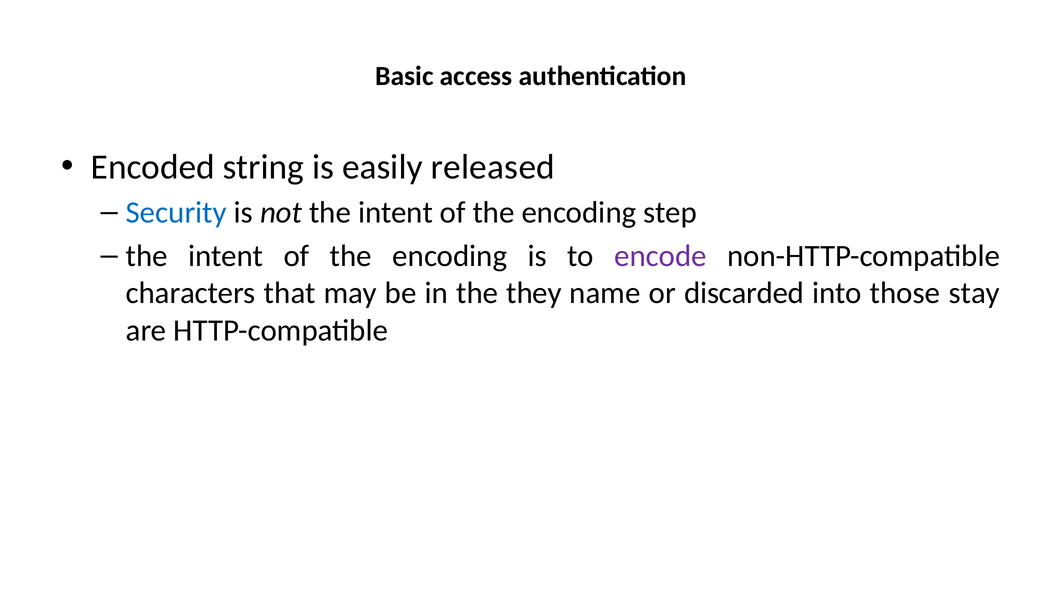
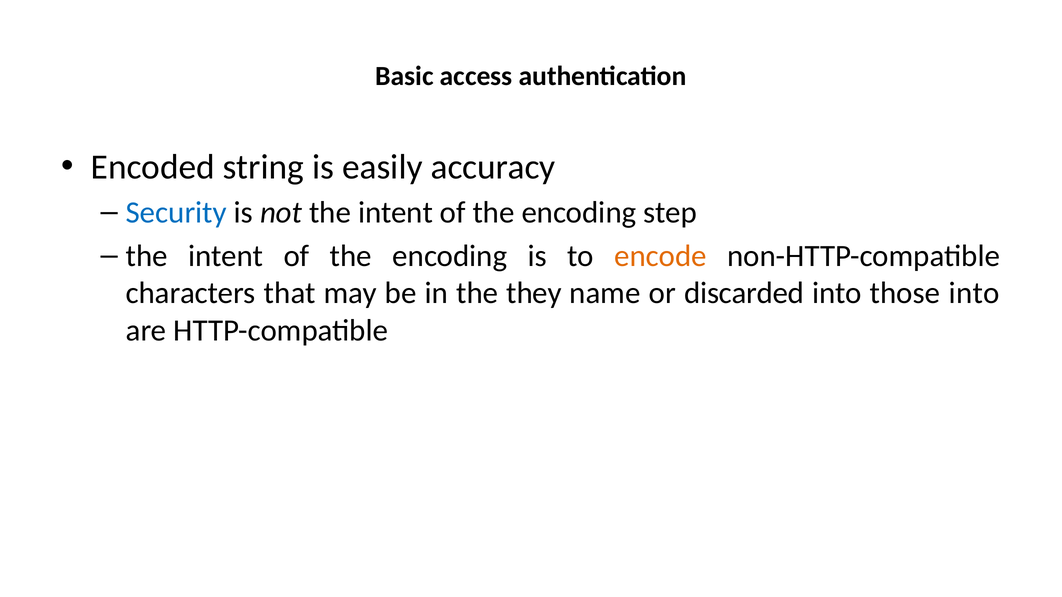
released: released -> accuracy (493, 167)
encode colour: purple -> orange (661, 256)
those stay: stay -> into (974, 293)
